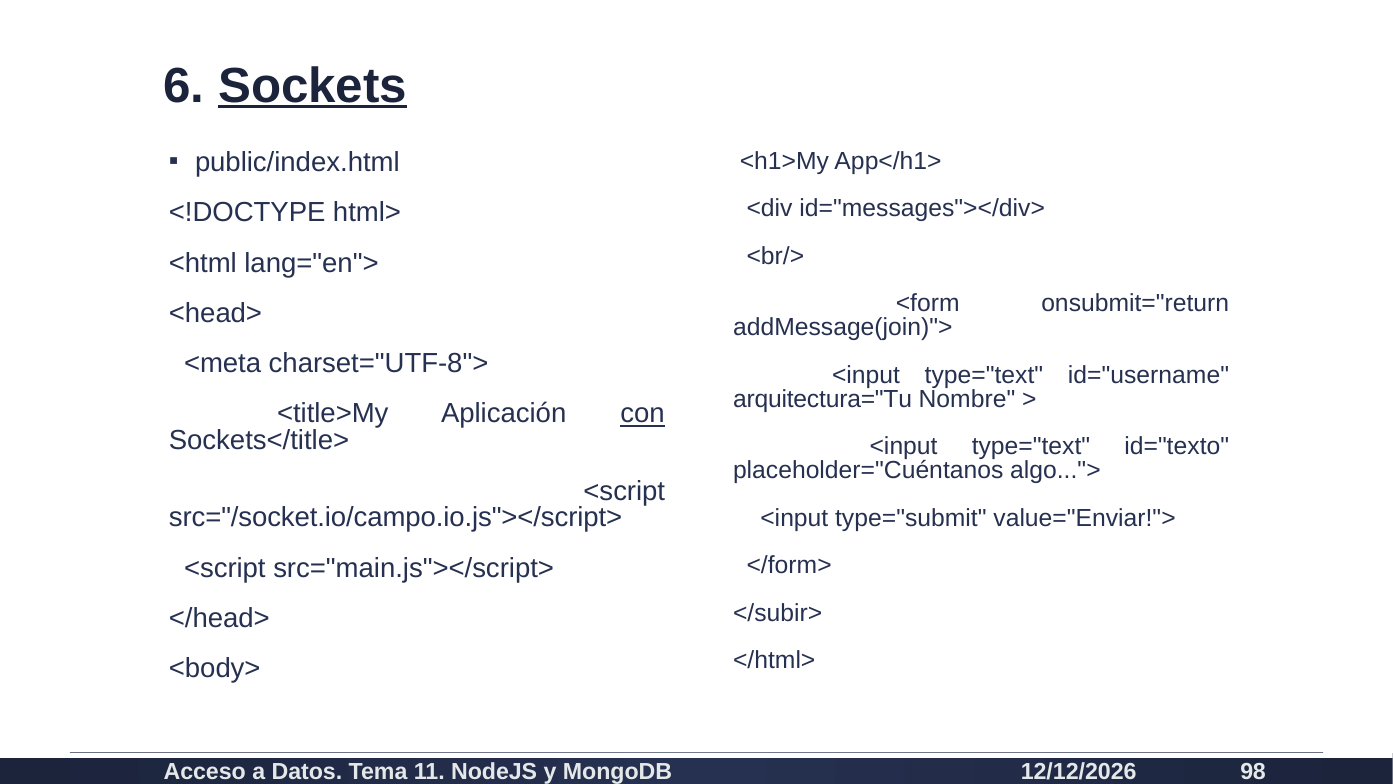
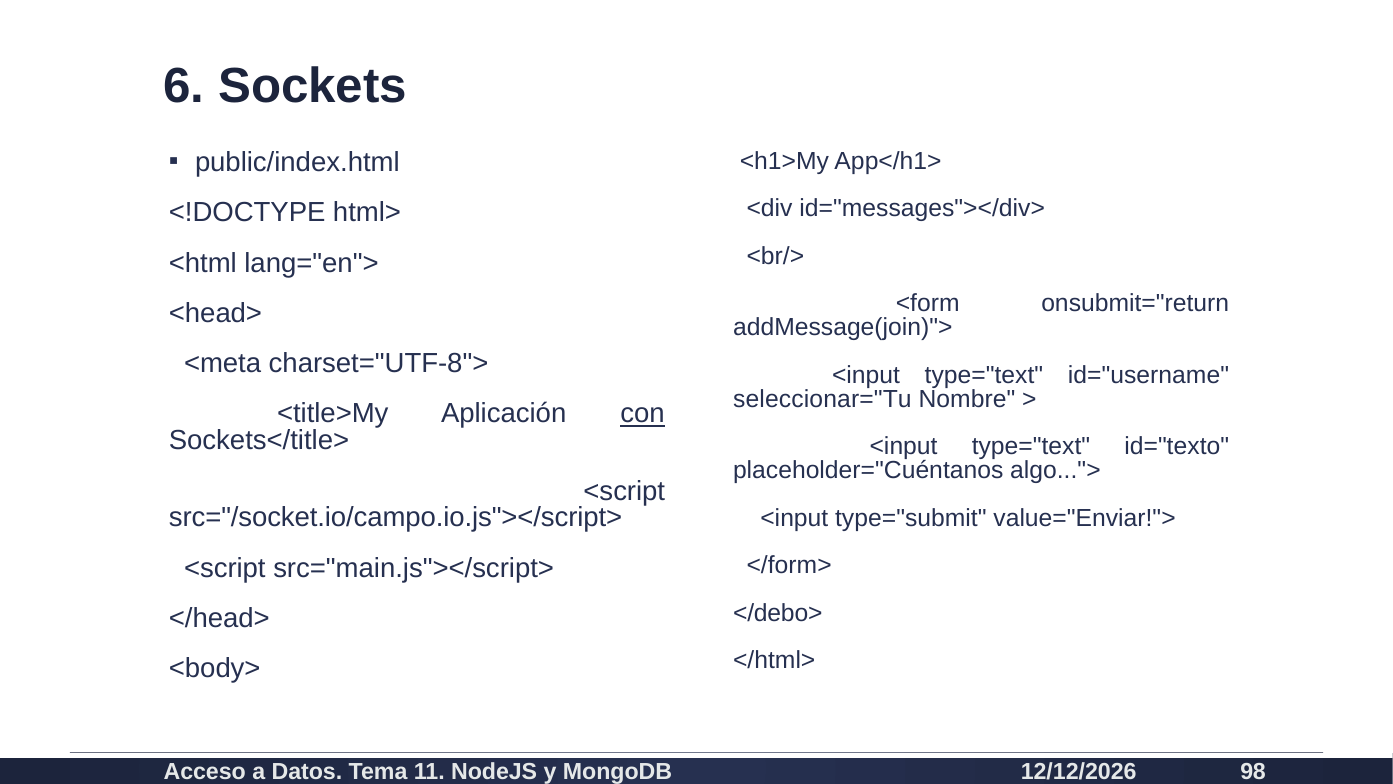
Sockets underline: present -> none (313, 86)
arquitectura="Tu: arquitectura="Tu -> seleccionar="Tu (822, 399)
</subir>: </subir> -> </debo> (778, 613)
